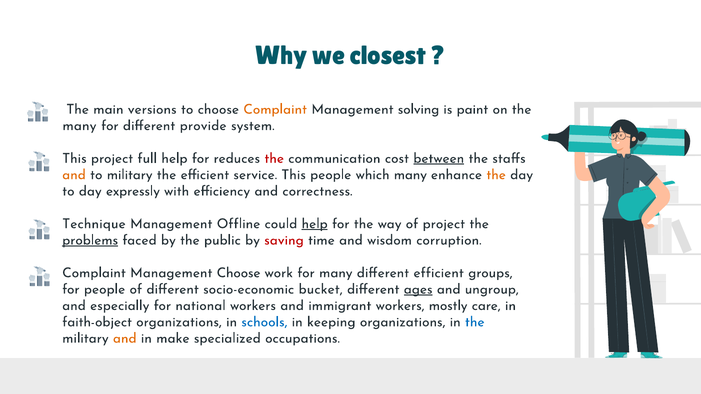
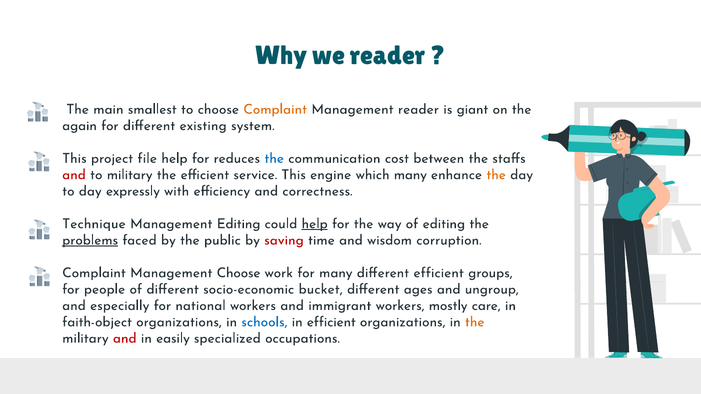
we closest: closest -> reader (388, 55)
versions: versions -> smallest (152, 109)
Management solving: solving -> reader (418, 109)
paint: paint -> giant (472, 109)
many: many -> again (80, 126)
provide: provide -> existing (203, 126)
full: full -> file (147, 158)
the colour: red -> blue (274, 158)
between underline: present -> none (439, 158)
and colour: orange -> red (74, 175)
This people: people -> engine (331, 175)
Management Offline: Offline -> Editing (239, 224)
of project: project -> editing (444, 224)
ages underline: present -> none (418, 289)
in keeping: keeping -> efficient (331, 322)
the colour: blue -> orange (475, 322)
and colour: orange -> red (125, 338)
make: make -> easily (173, 338)
